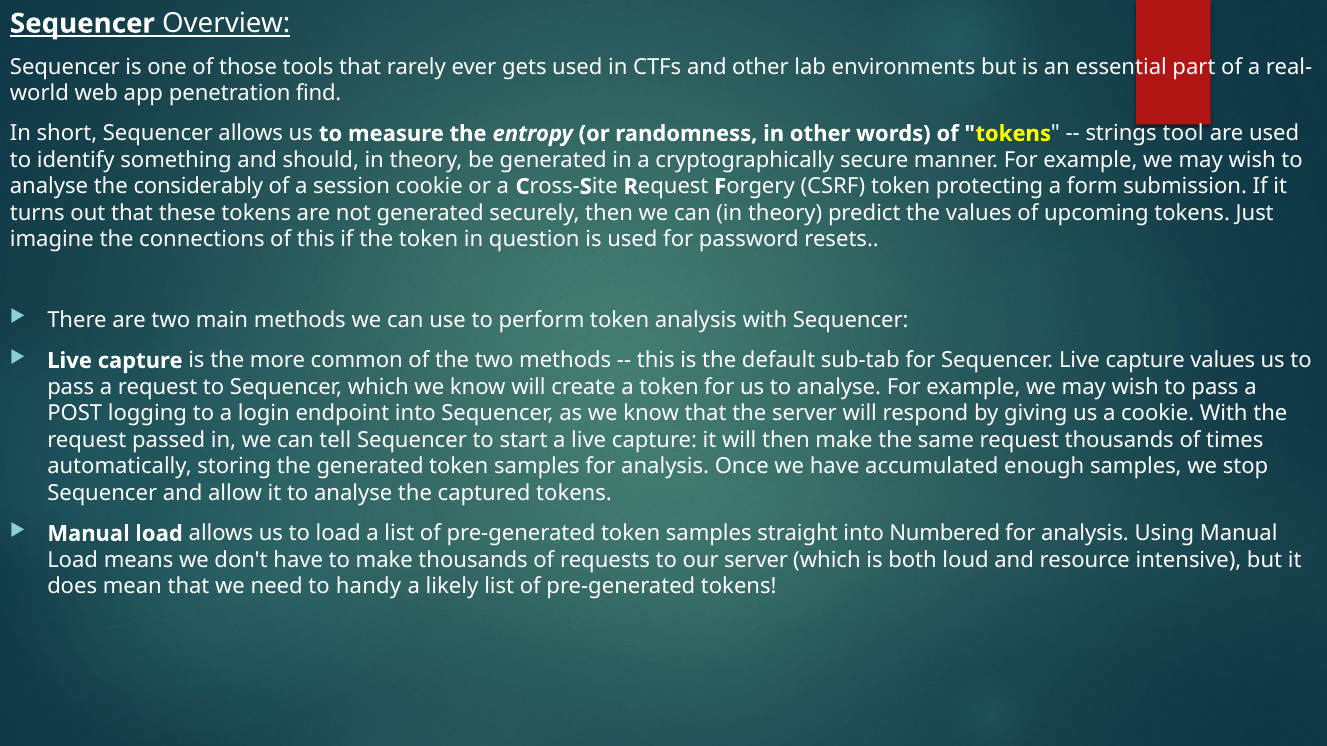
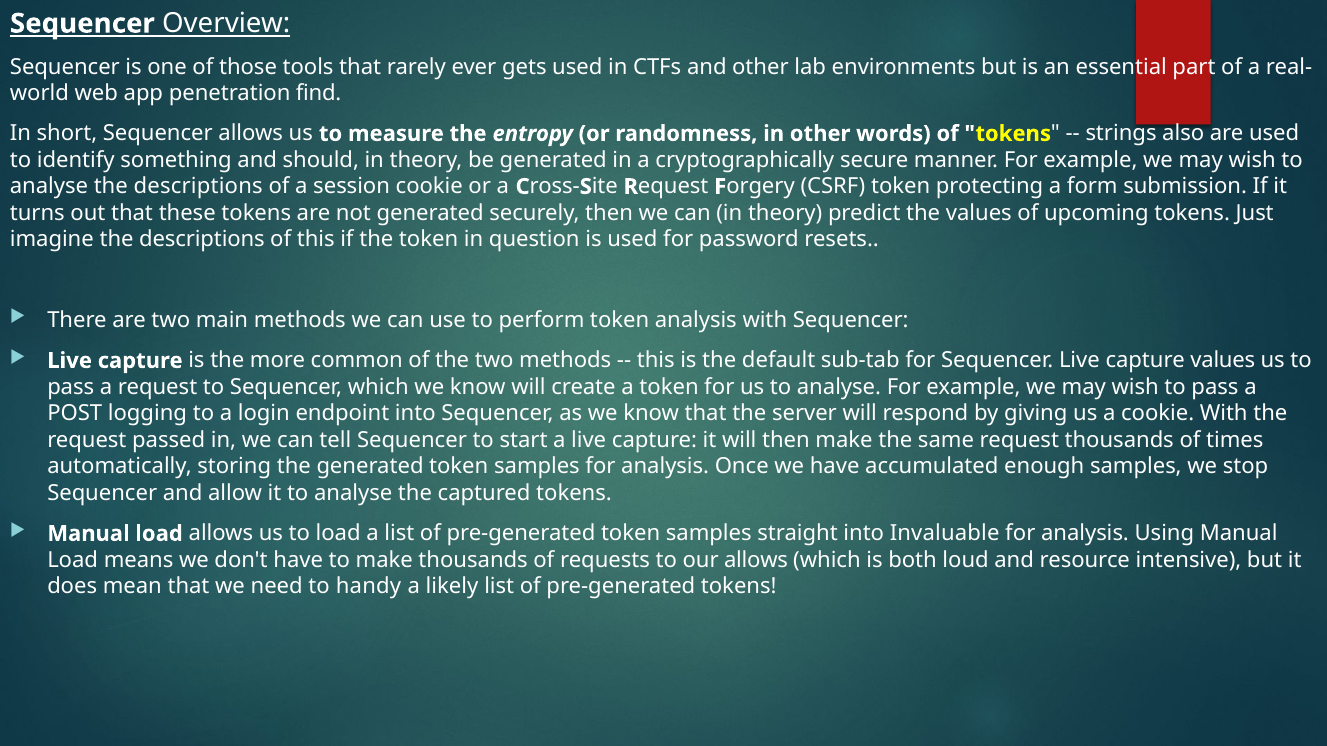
tool: tool -> also (1183, 134)
analyse the considerably: considerably -> descriptions (198, 187)
imagine the connections: connections -> descriptions (202, 240)
Numbered: Numbered -> Invaluable (945, 534)
our server: server -> allows (756, 560)
